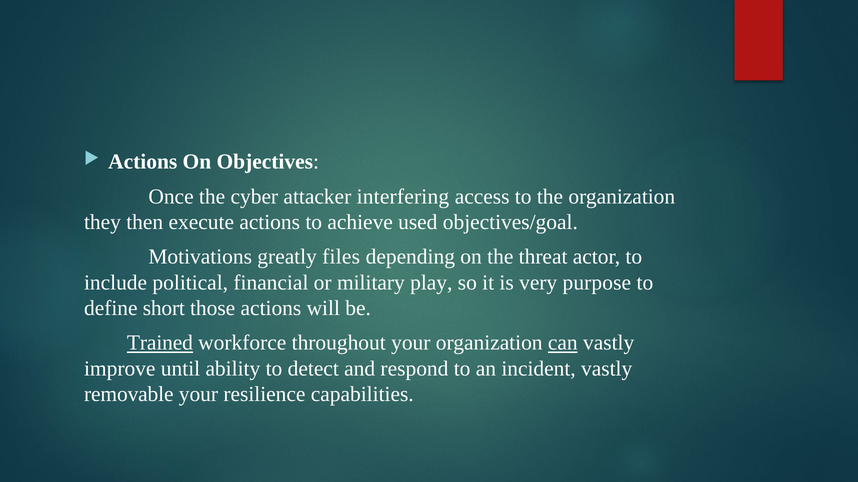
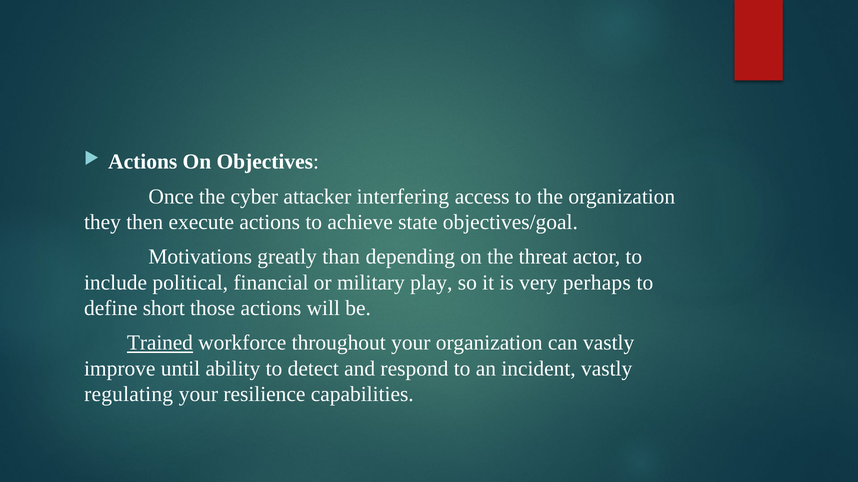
used: used -> state (418, 222)
files: files -> than (341, 257)
purpose: purpose -> perhaps (597, 283)
can underline: present -> none (563, 343)
removable: removable -> regulating (129, 395)
